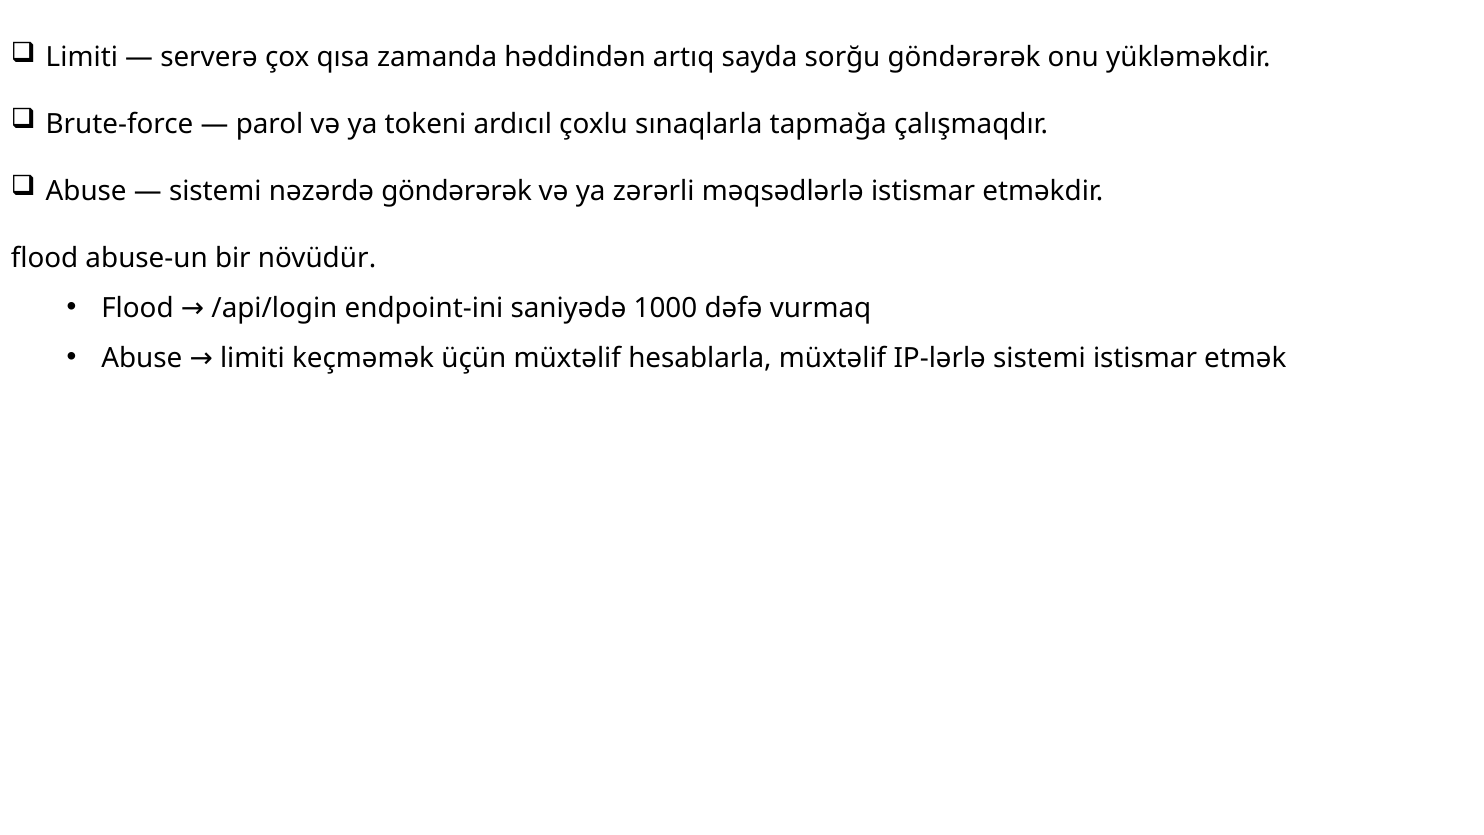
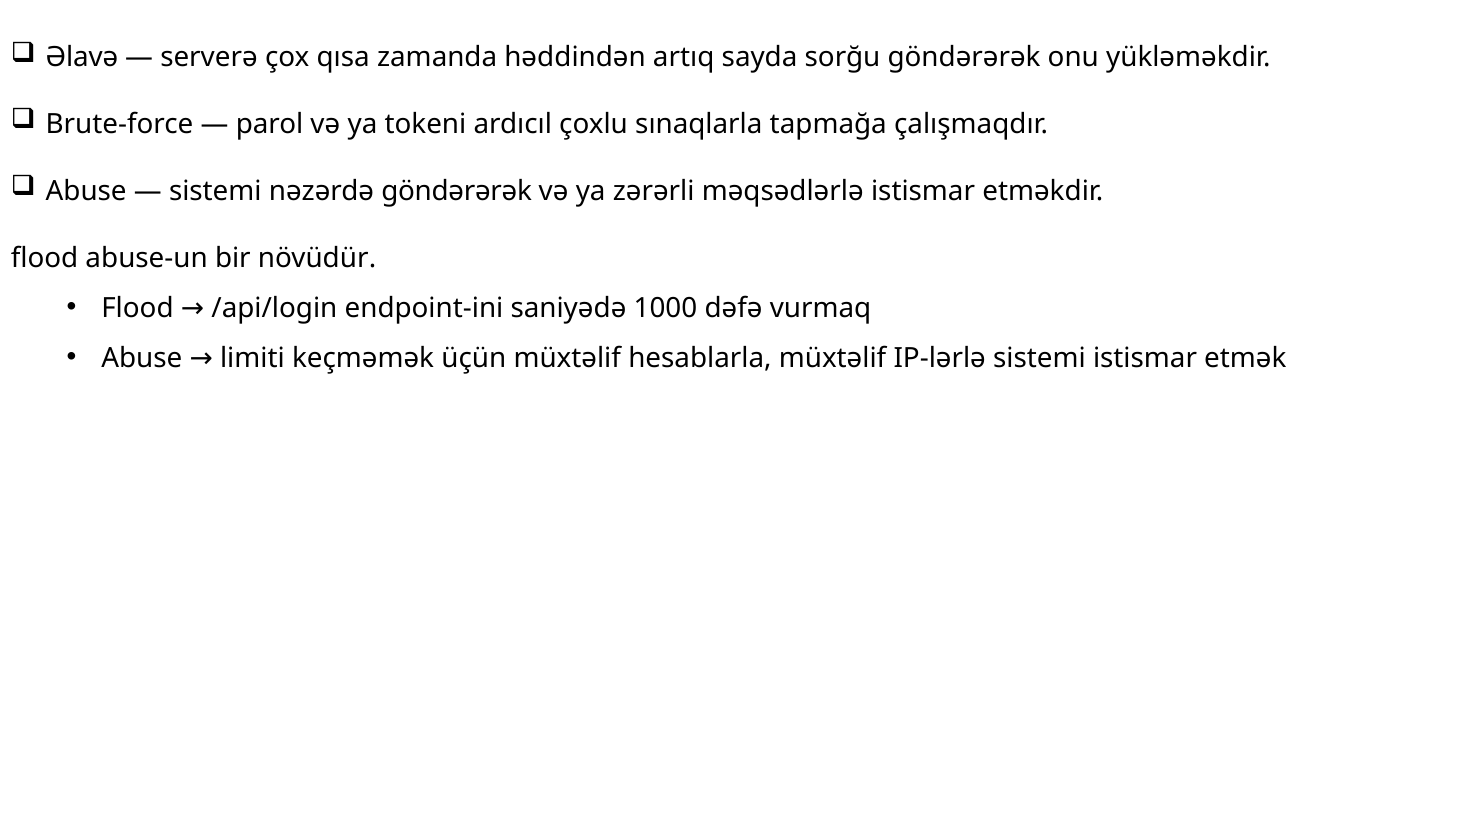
Limiti: Limiti -> Əlavə (82, 57)
